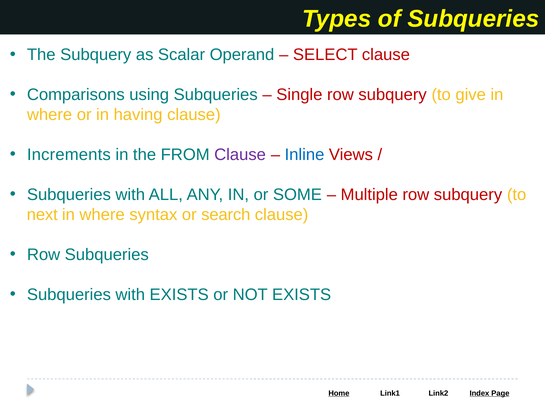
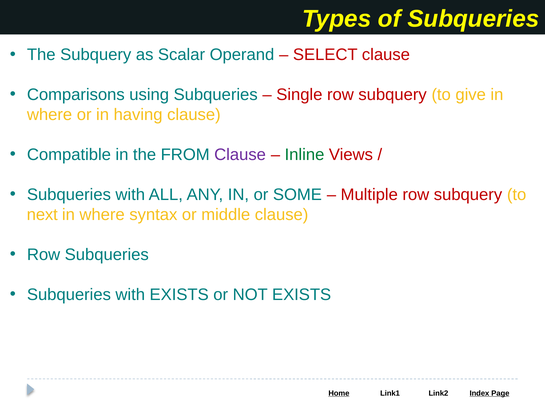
Increments: Increments -> Compatible (69, 155)
Inline colour: blue -> green (305, 155)
search: search -> middle (226, 215)
